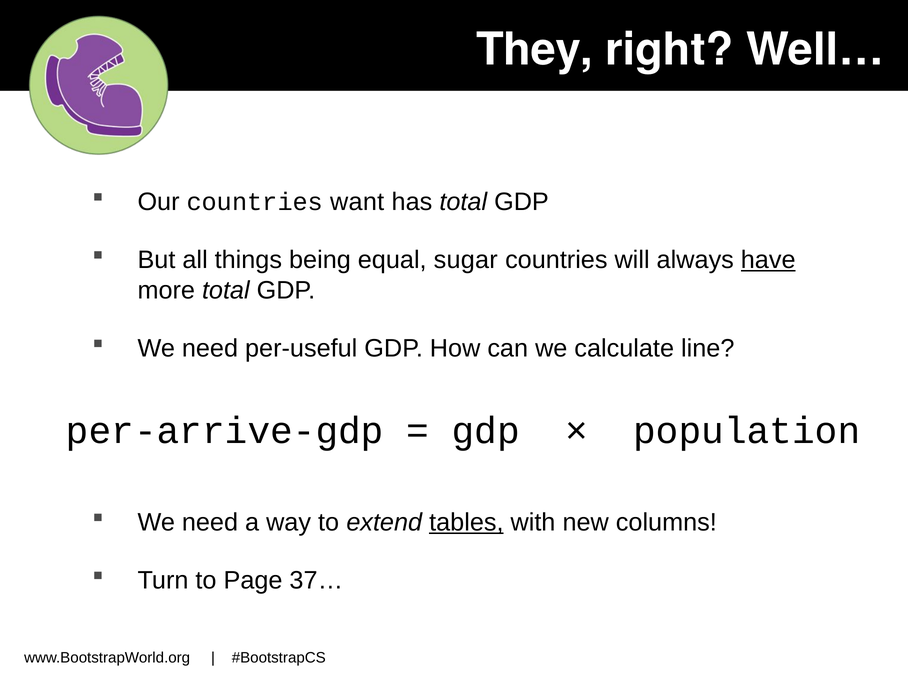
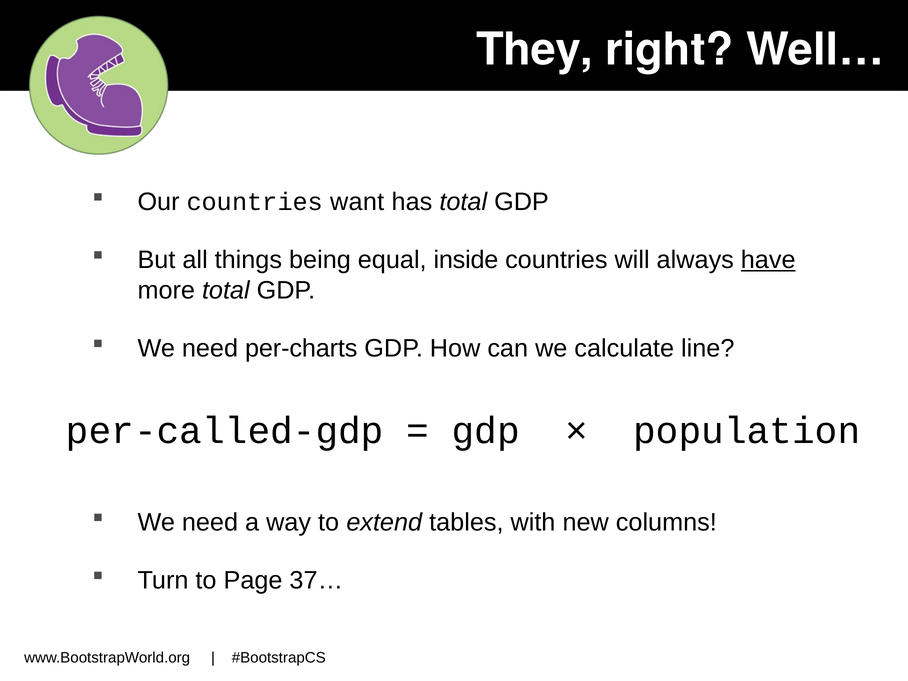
sugar: sugar -> inside (466, 260)
per-useful: per-useful -> per-charts (301, 348)
per-arrive-gdp: per-arrive-gdp -> per-called-gdp (225, 431)
tables underline: present -> none (466, 522)
